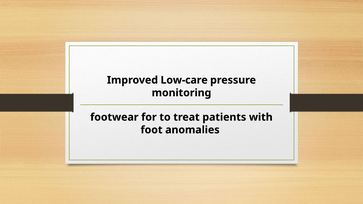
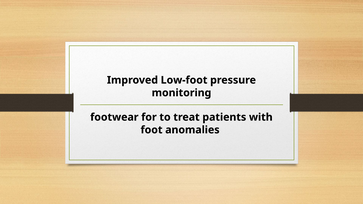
Low-care: Low-care -> Low-foot (184, 80)
